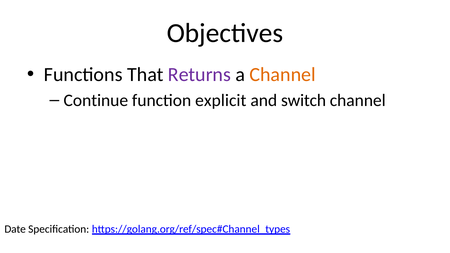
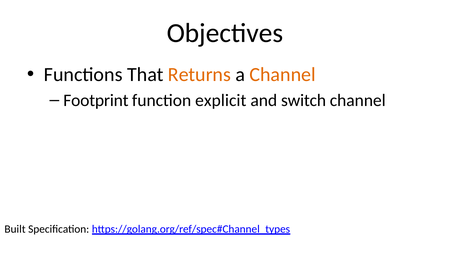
Returns colour: purple -> orange (199, 75)
Continue: Continue -> Footprint (96, 101)
Date: Date -> Built (15, 229)
